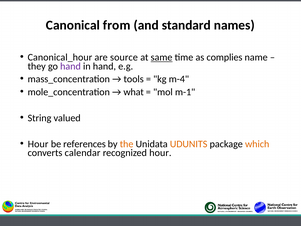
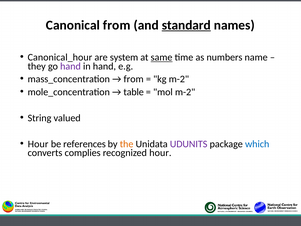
standard underline: none -> present (186, 25)
source: source -> system (124, 57)
complies: complies -> numbers (224, 57)
tools: tools -> from (134, 79)
kg m-4: m-4 -> m-2 (179, 79)
what: what -> table (134, 92)
mol m-1: m-1 -> m-2 (185, 92)
UDUNITS colour: orange -> purple (189, 144)
which colour: orange -> blue (257, 144)
calendar: calendar -> complies (83, 153)
